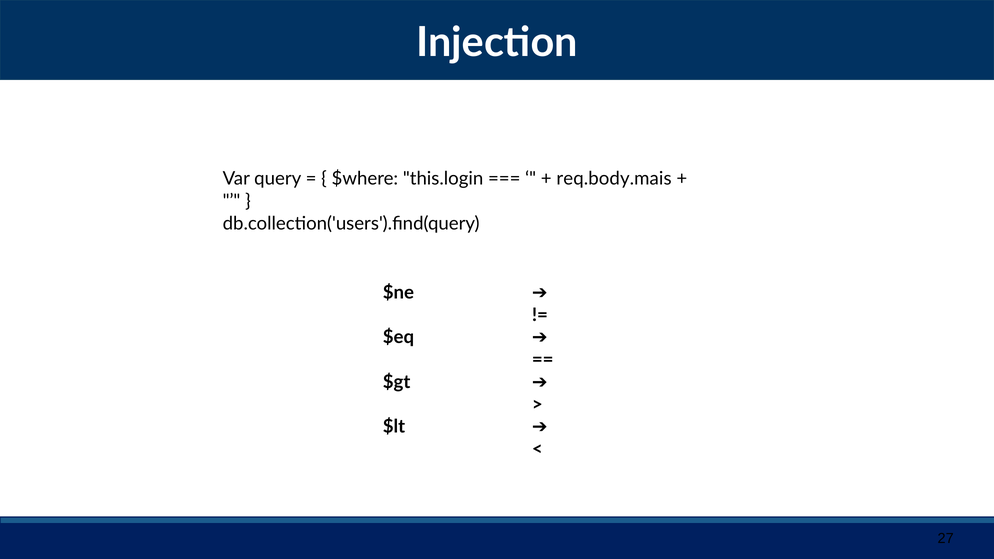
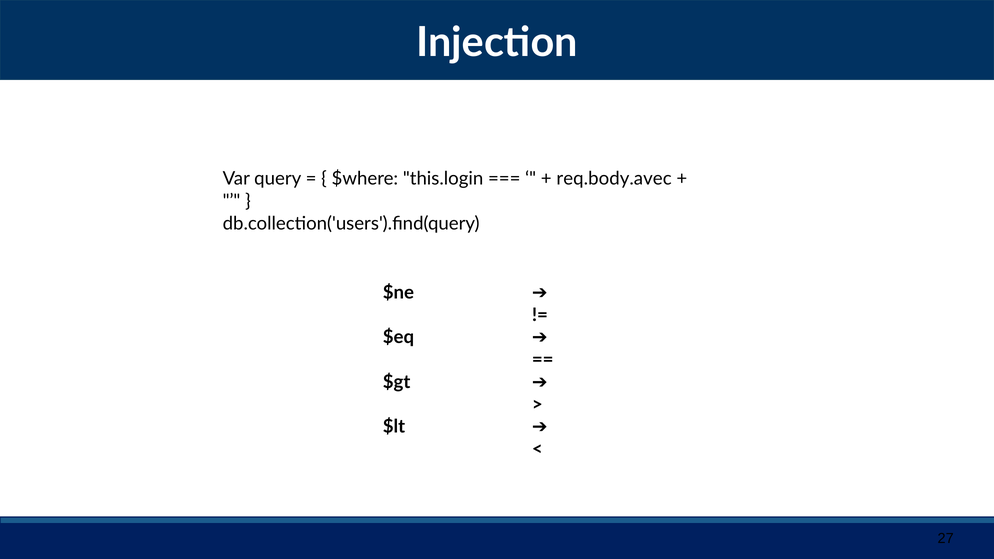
req.body.mais: req.body.mais -> req.body.avec (614, 179)
